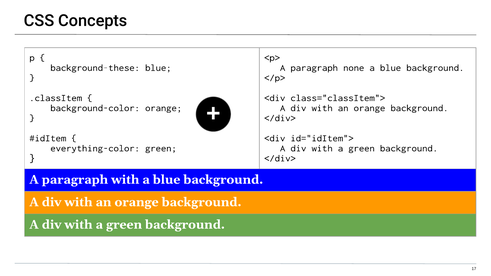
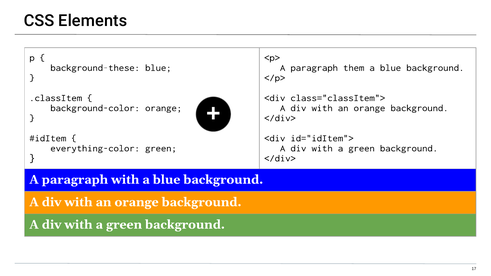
Concepts: Concepts -> Elements (93, 21)
none: none -> them (354, 68)
